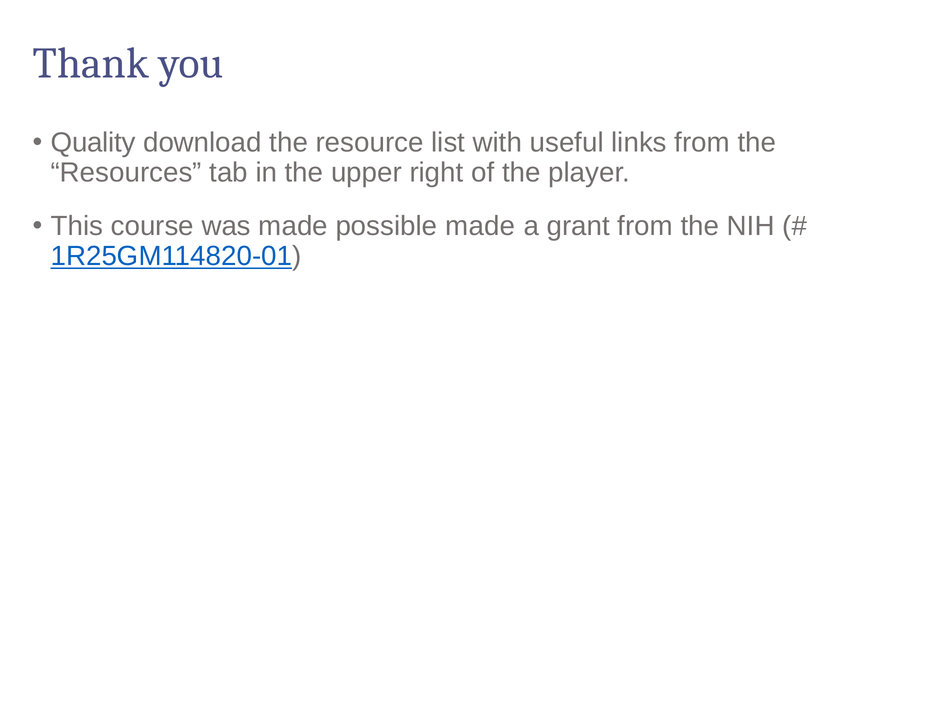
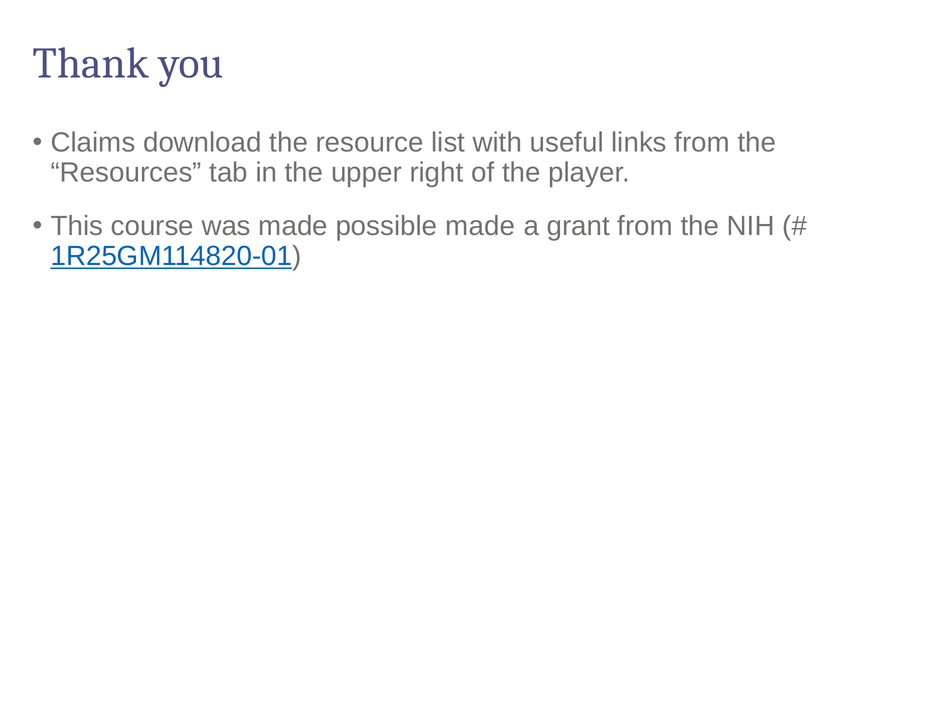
Quality: Quality -> Claims (93, 143)
